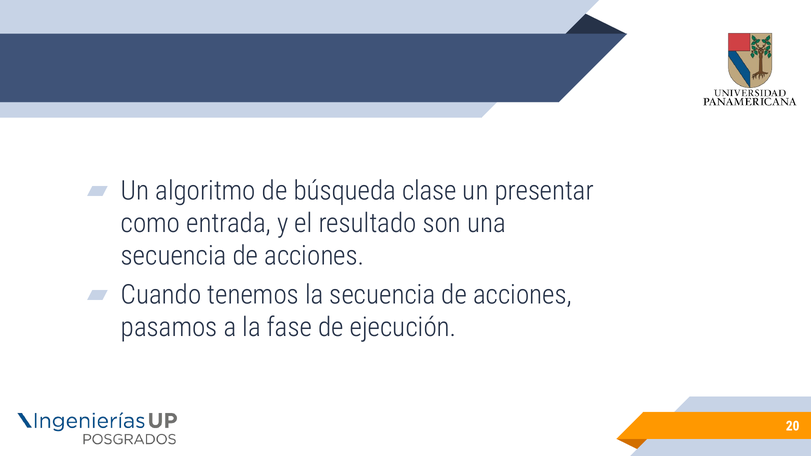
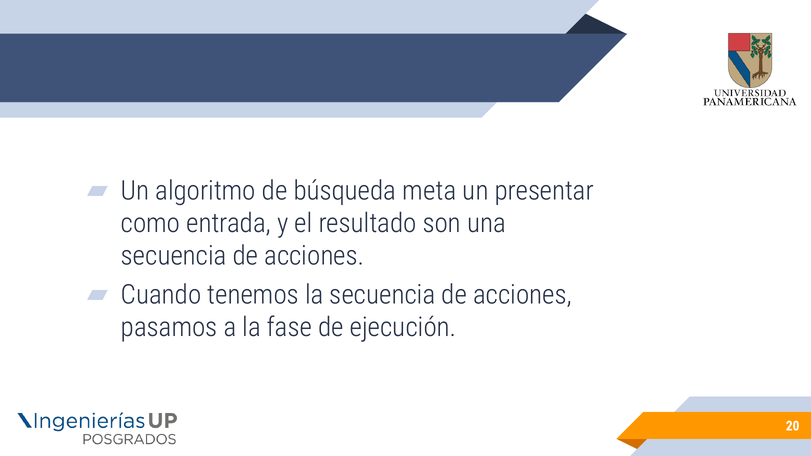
clase: clase -> meta (429, 191)
